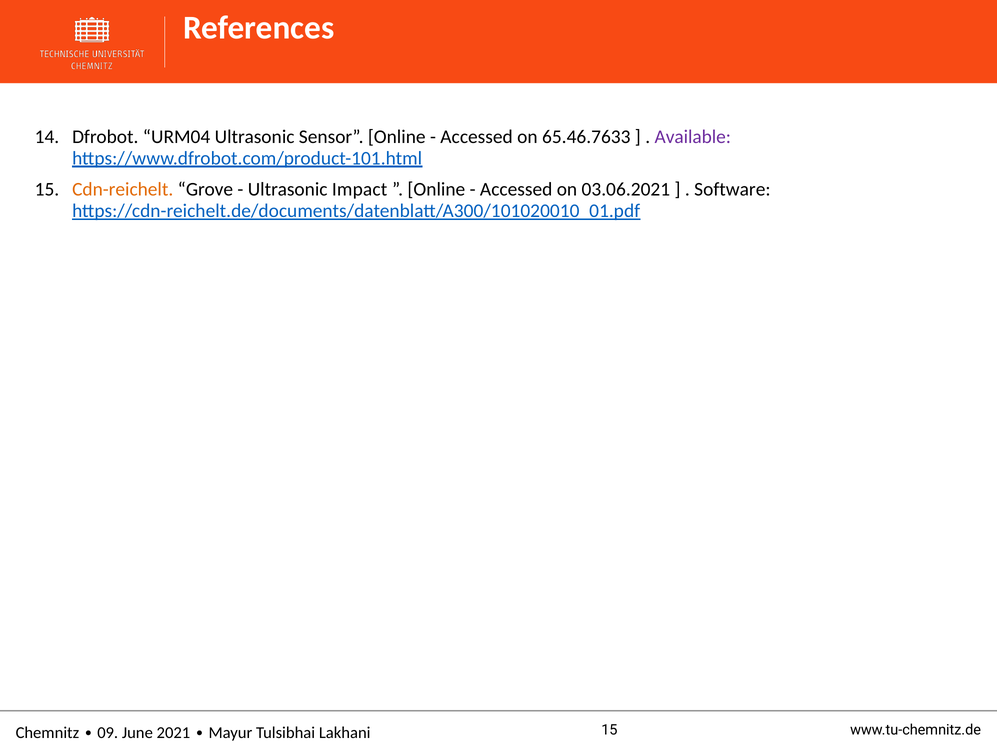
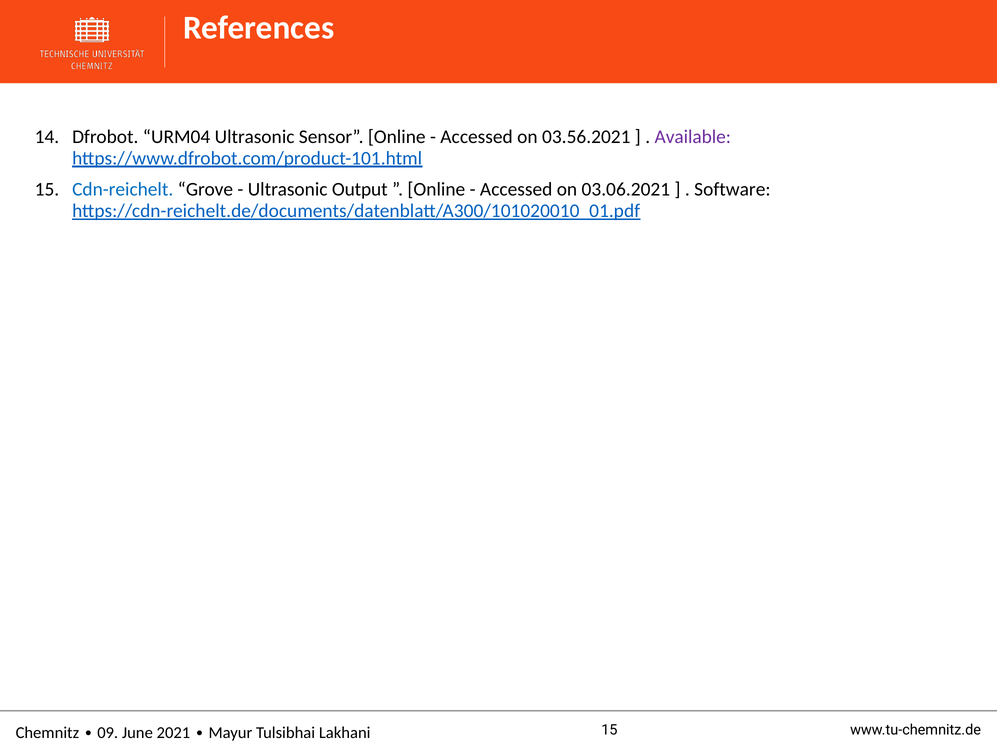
65.46.7633: 65.46.7633 -> 03.56.2021 (586, 137)
Cdn-reichelt colour: orange -> blue (123, 190)
Impact: Impact -> Output (360, 190)
